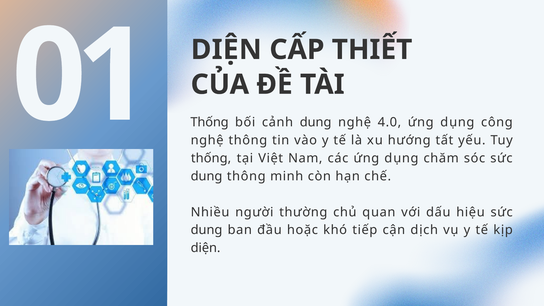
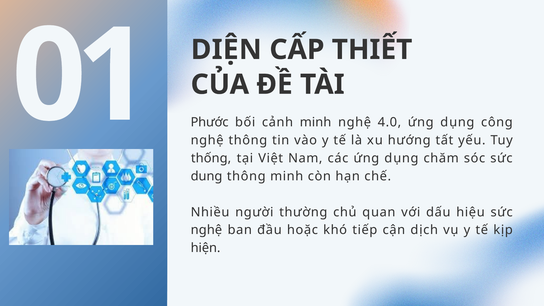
01 Thống: Thống -> Phước (210, 122)
cảnh dụng: dụng -> minh (316, 122)
dụng: dụng -> nghệ (206, 230)
diện: diện -> hiện (206, 248)
